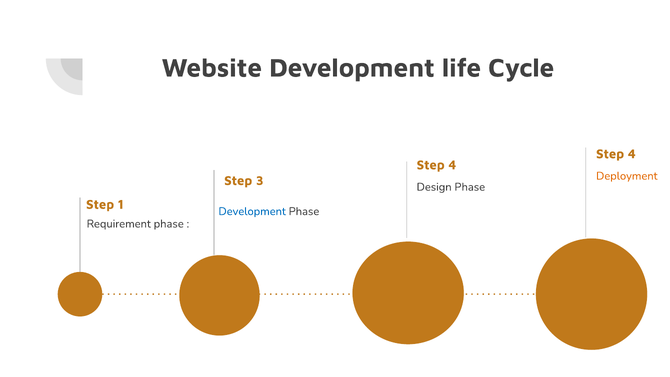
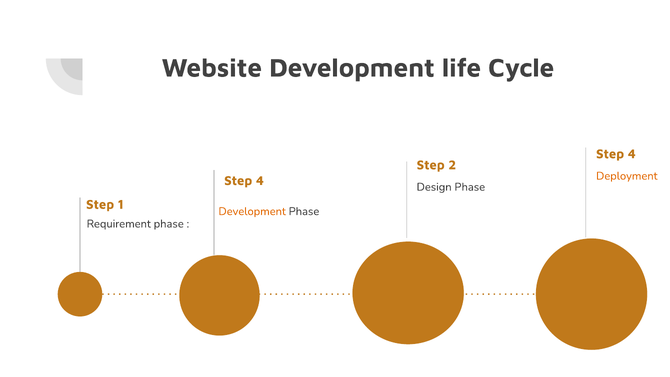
4: 4 -> 2 (452, 165)
3: 3 -> 4 (260, 181)
Development colour: blue -> orange (252, 211)
